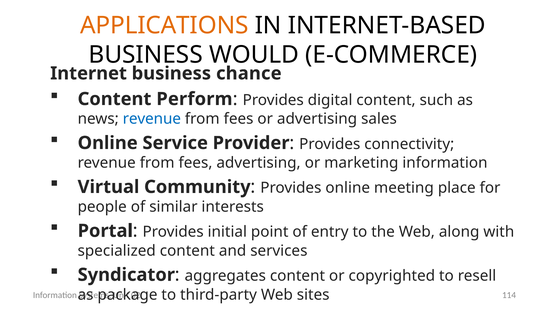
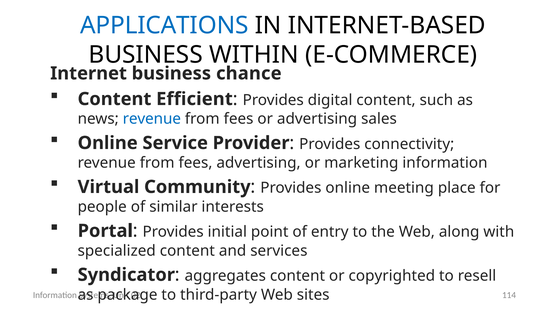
APPLICATIONS colour: orange -> blue (164, 25)
WOULD: WOULD -> WITHIN (254, 55)
Perform: Perform -> Efficient (194, 99)
